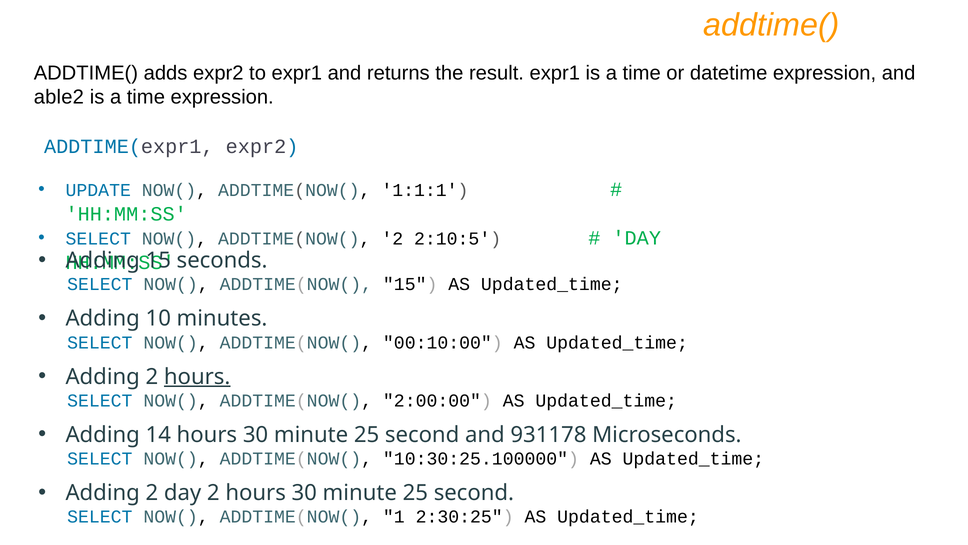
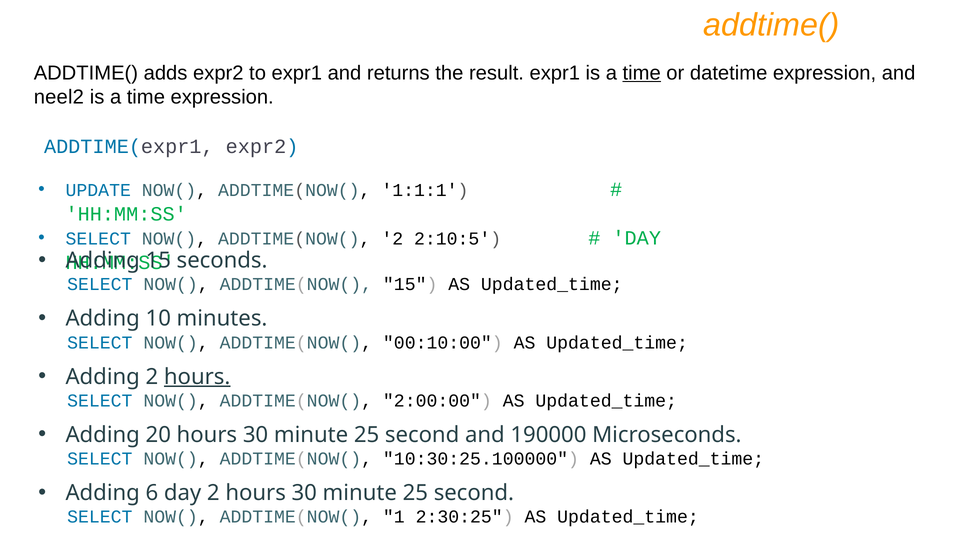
time underline: none -> present (642, 73)
able2: able2 -> neel2 (59, 97)
14: 14 -> 20 (158, 434)
931178: 931178 -> 190000 (548, 434)
2: 2 -> 6 (152, 492)
